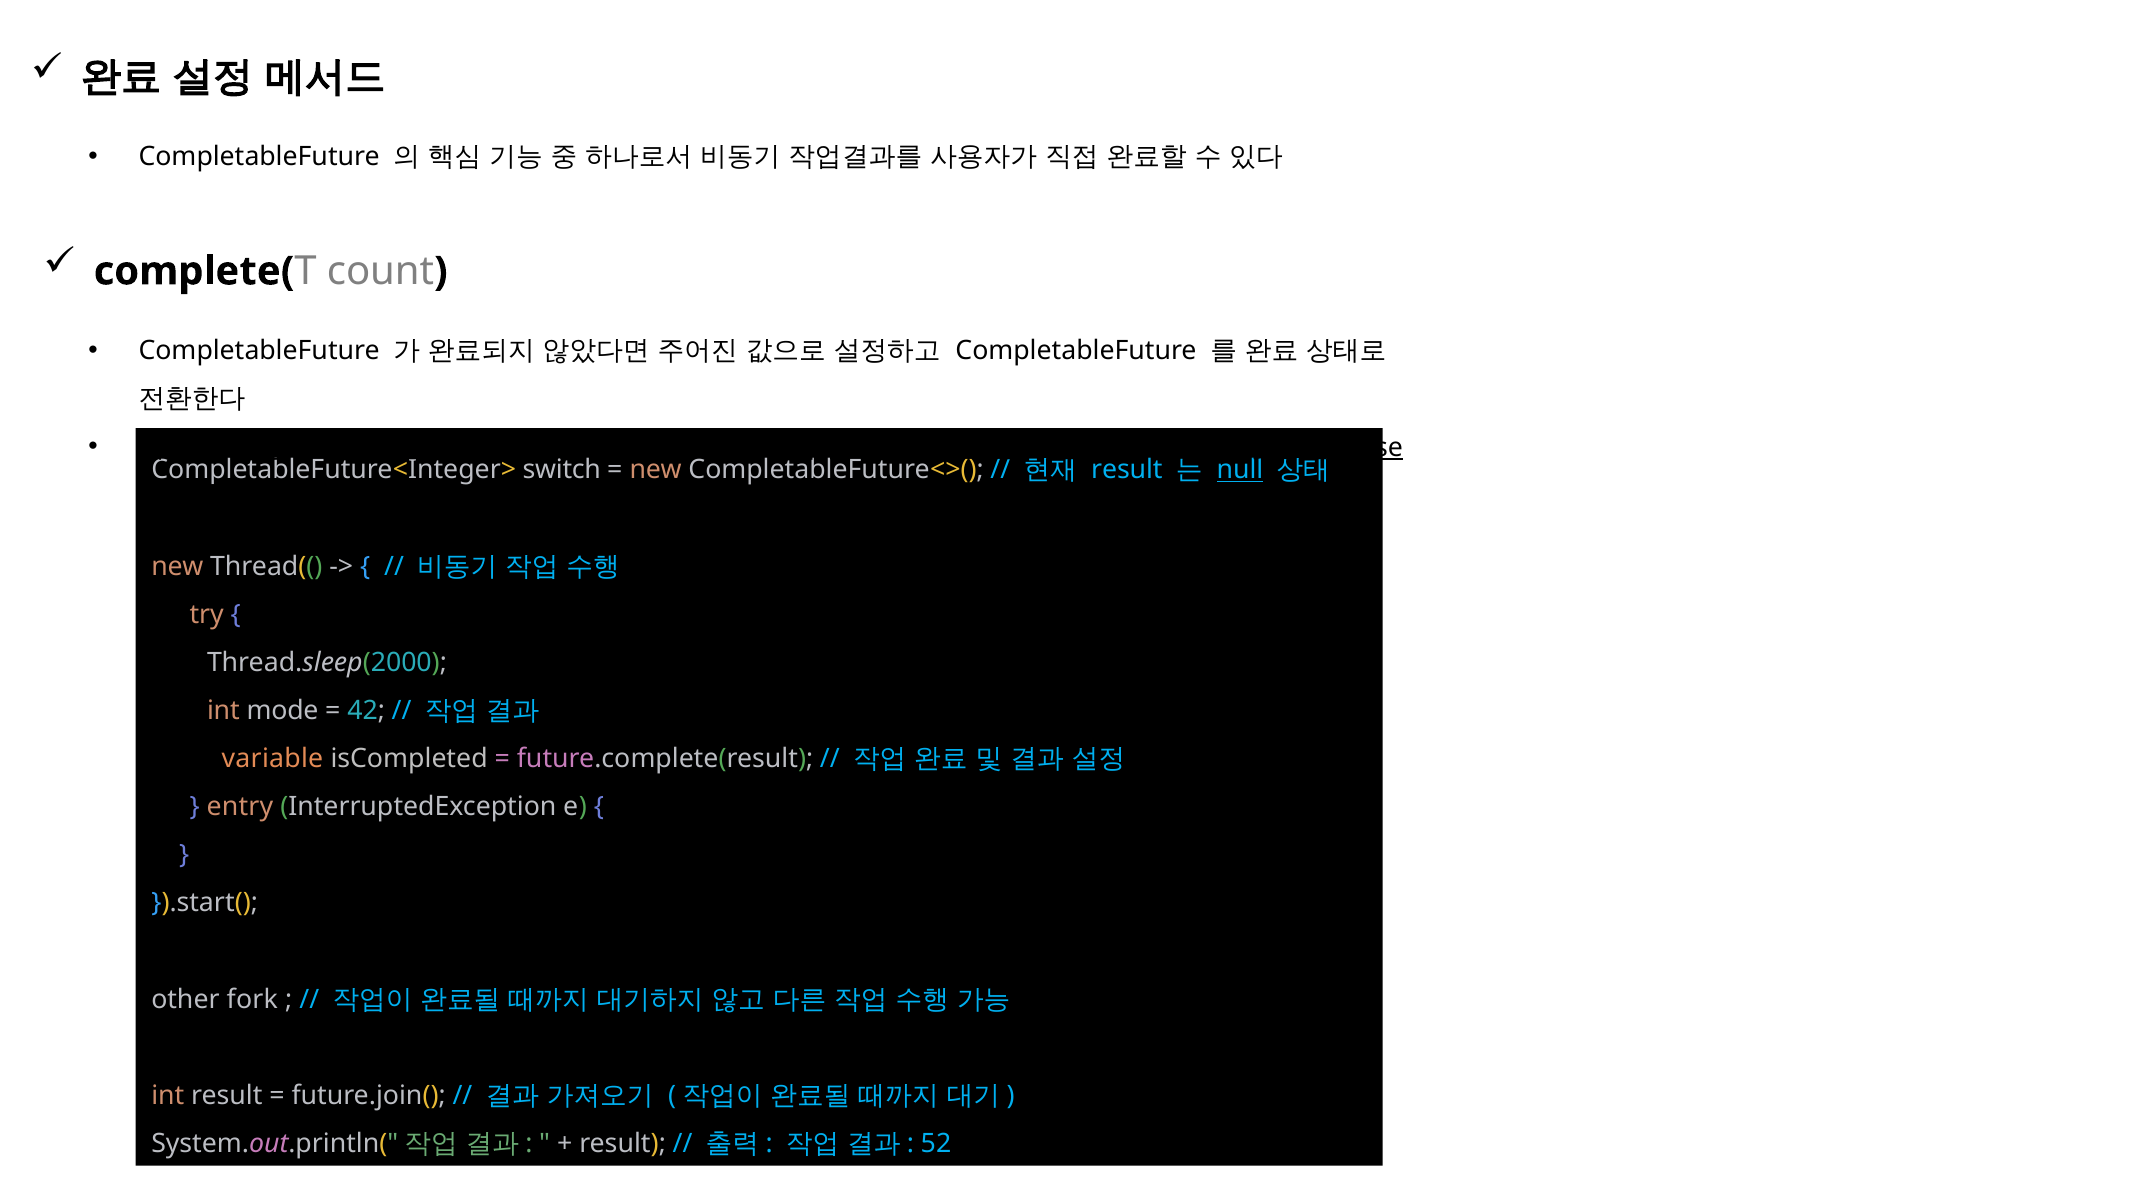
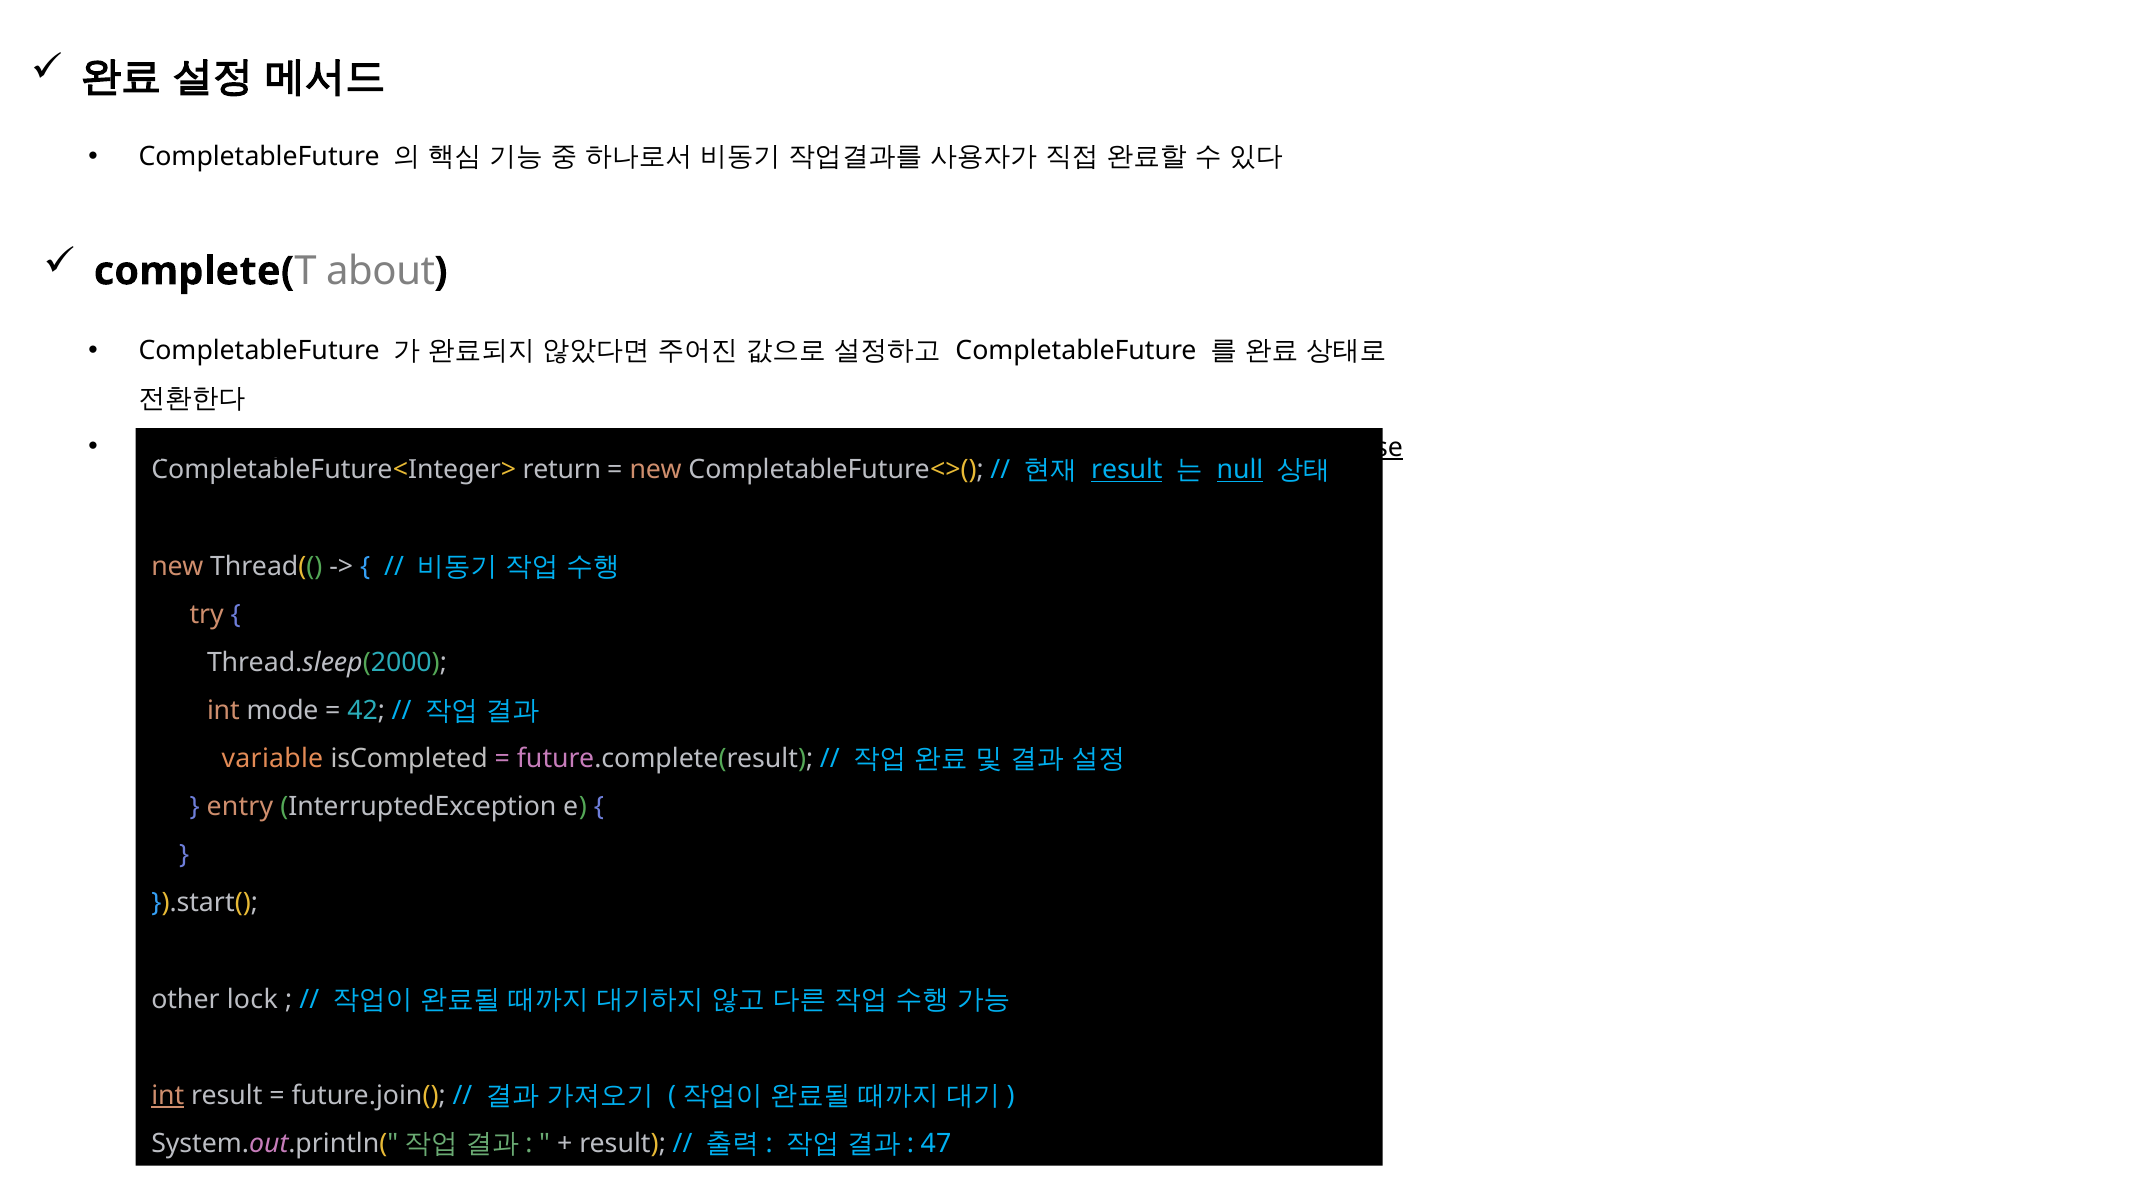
count: count -> about (381, 271)
switch: switch -> return (562, 470)
result underline: none -> present (1127, 470)
fork: fork -> lock (252, 999)
int underline: none -> present (168, 1095)
52: 52 -> 47 (936, 1143)
